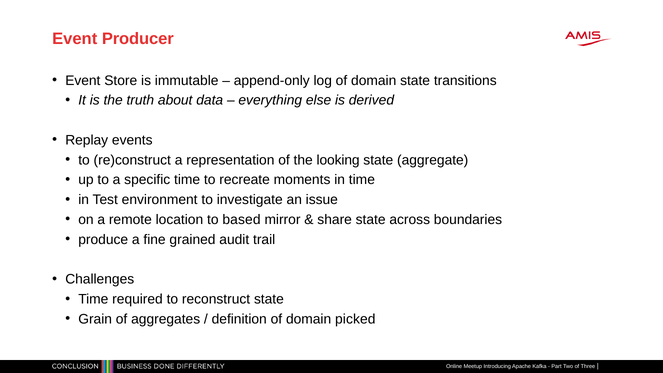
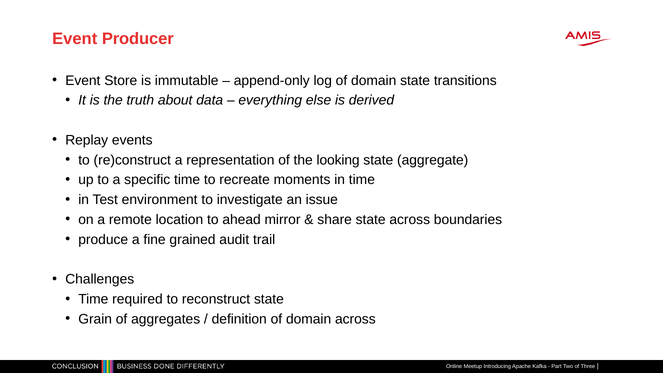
based: based -> ahead (242, 220)
domain picked: picked -> across (355, 319)
